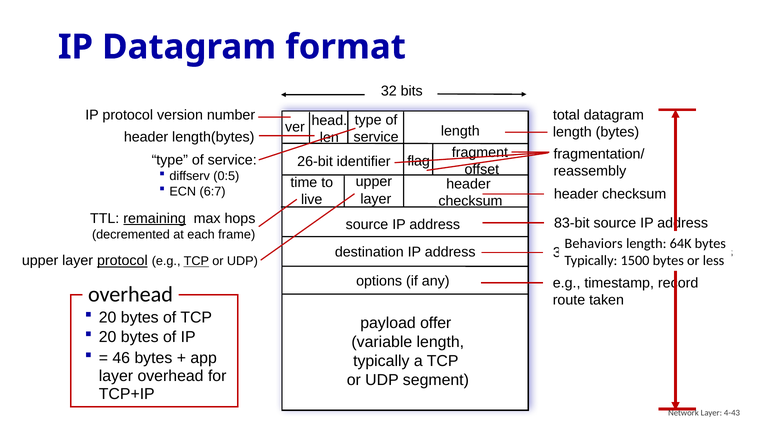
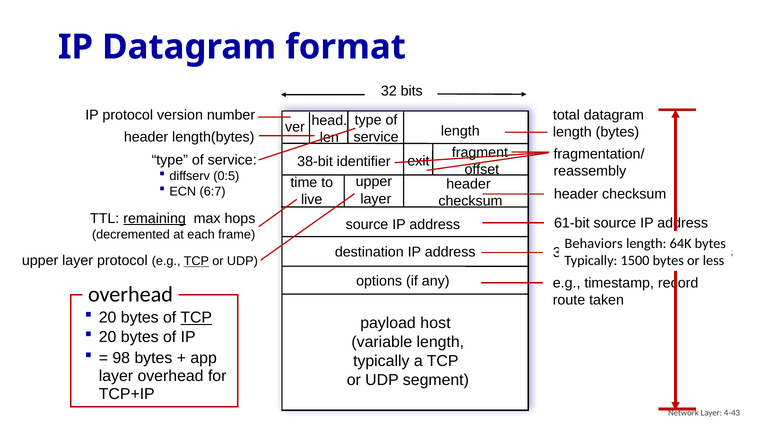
flag: flag -> exit (418, 161)
26-bit: 26-bit -> 38-bit (315, 162)
83-bit: 83-bit -> 61-bit (572, 223)
protocol underline: present -> none (122, 261)
TCP underline: none -> present (196, 318)
offer: offer -> host (436, 323)
46: 46 -> 98 (121, 358)
